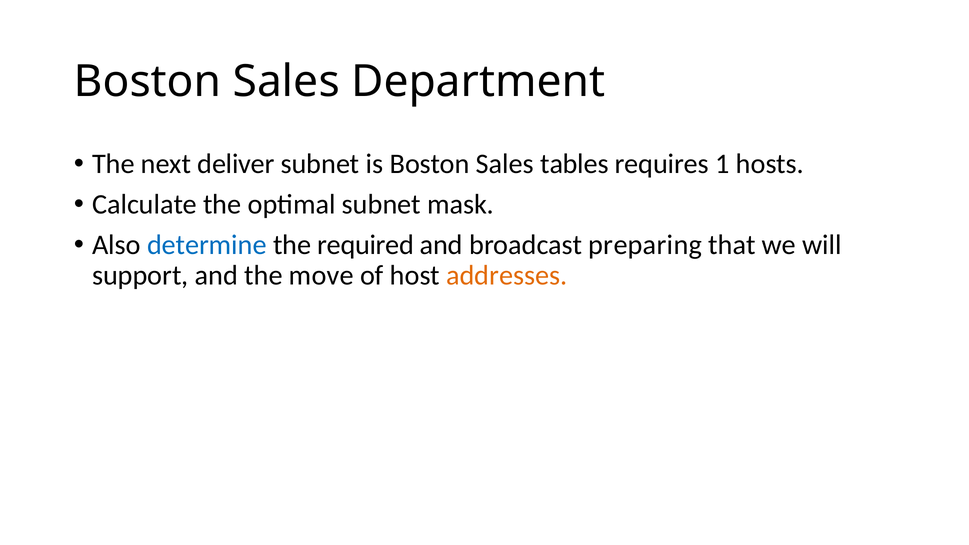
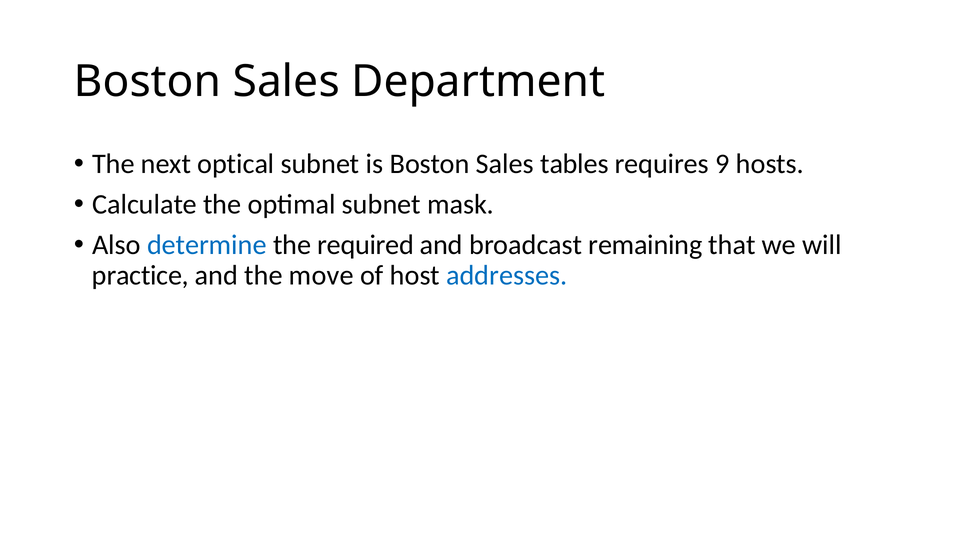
deliver: deliver -> optical (236, 164)
1: 1 -> 9 (722, 164)
preparing: preparing -> remaining (645, 245)
support: support -> practice (140, 276)
addresses colour: orange -> blue (507, 276)
